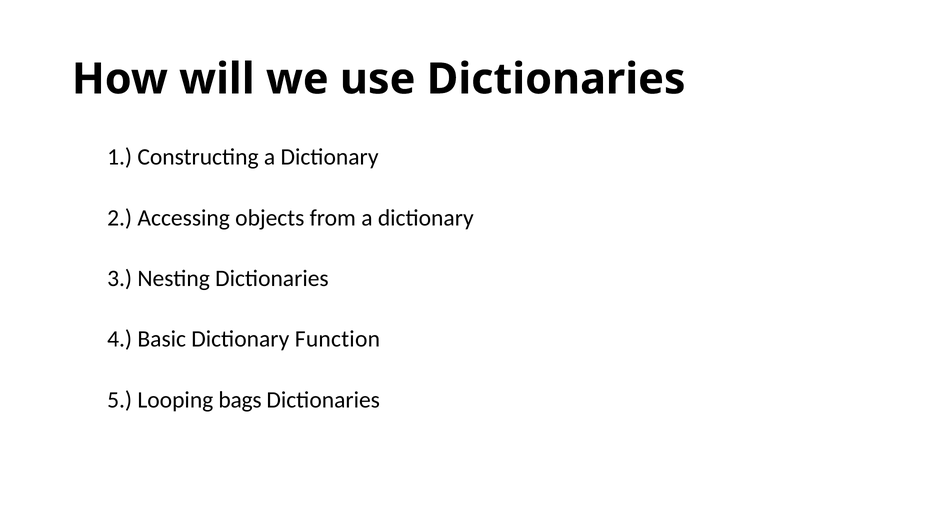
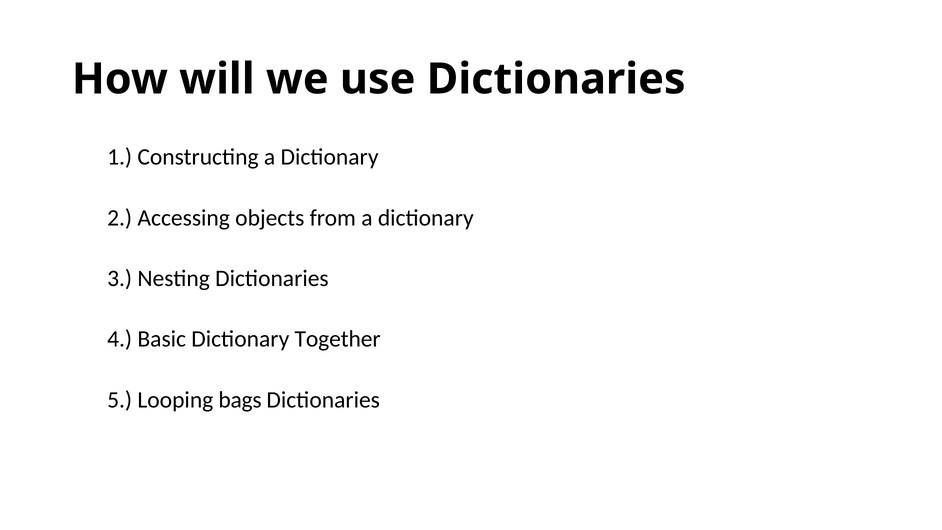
Function: Function -> Together (338, 339)
